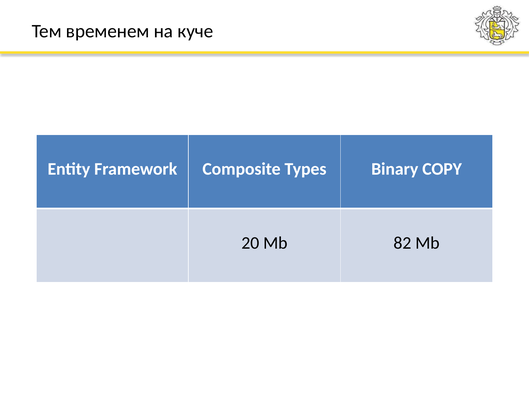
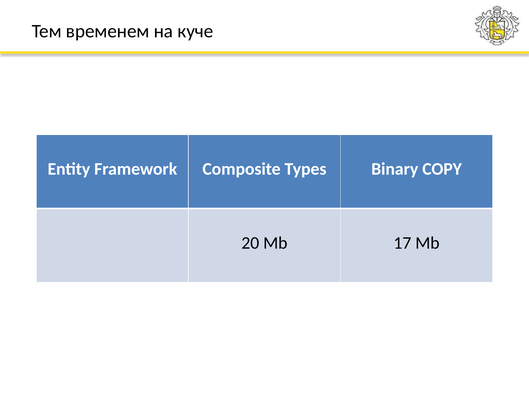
82: 82 -> 17 (402, 243)
